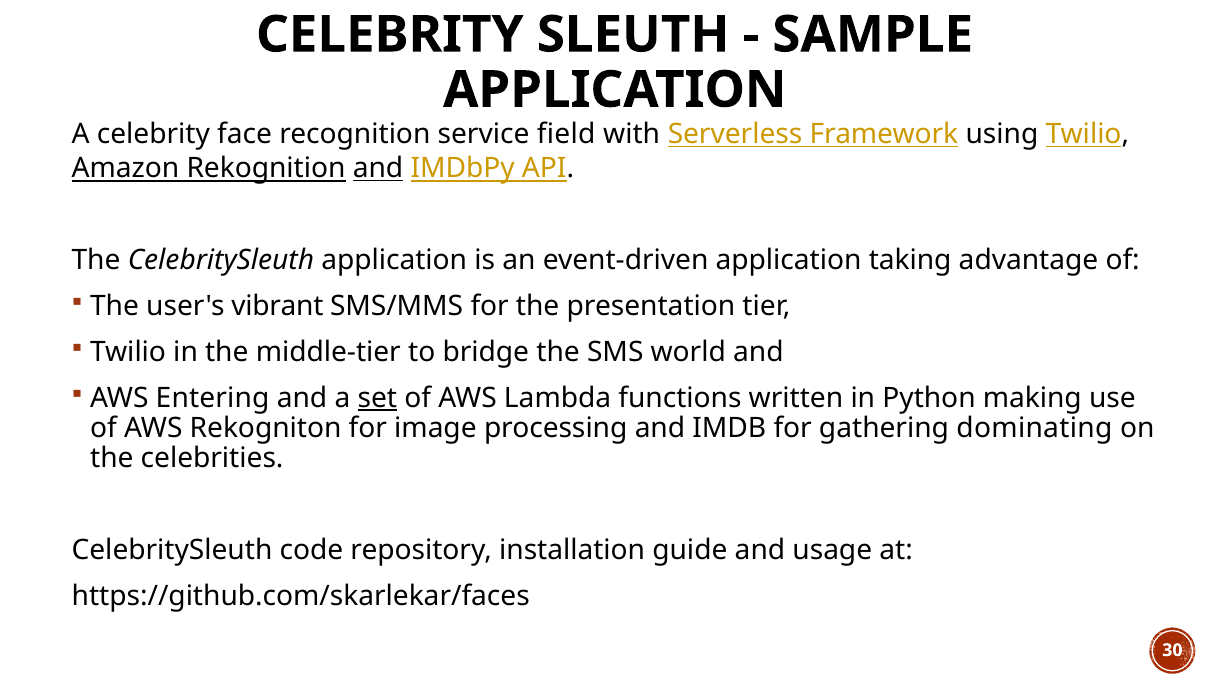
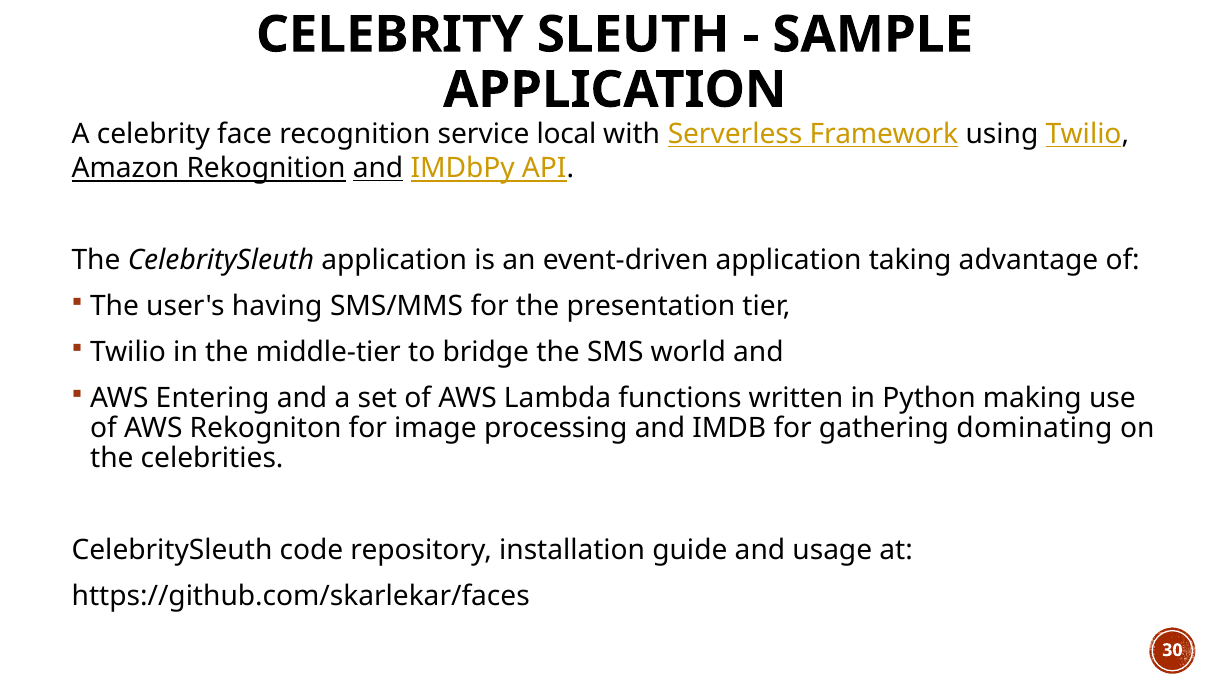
field: field -> local (567, 134)
vibrant: vibrant -> having (277, 306)
set underline: present -> none (377, 398)
